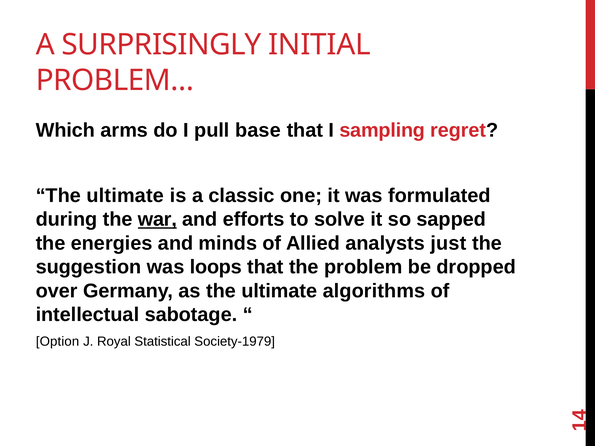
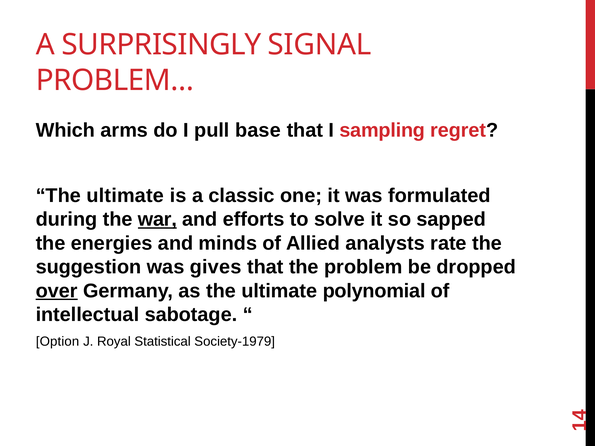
INITIAL: INITIAL -> SIGNAL (320, 45)
just: just -> rate (449, 243)
loops: loops -> gives (216, 267)
over underline: none -> present (57, 291)
algorithms: algorithms -> polynomial (374, 291)
